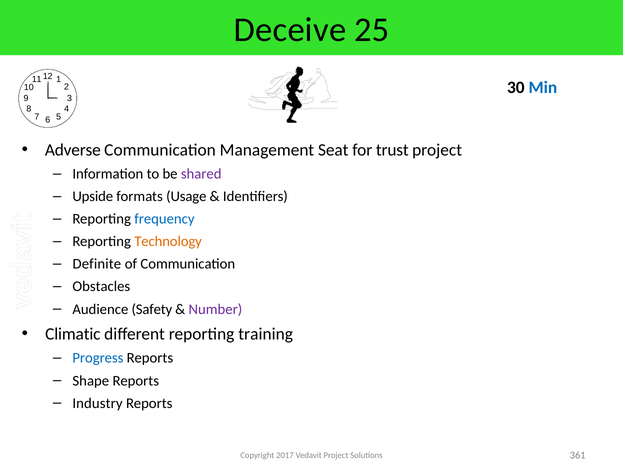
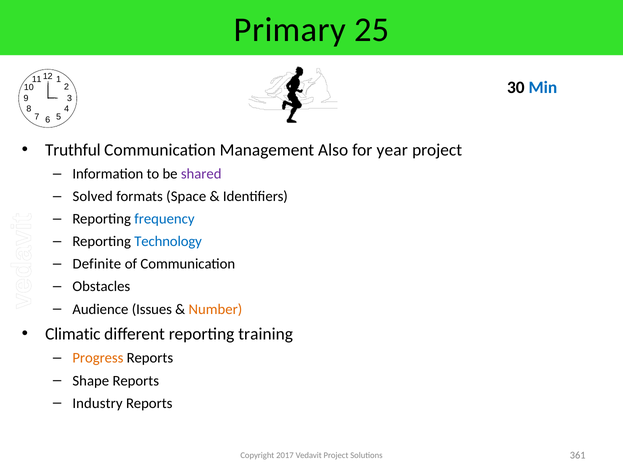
Deceive: Deceive -> Primary (290, 30)
Adverse: Adverse -> Truthful (73, 150)
Seat: Seat -> Also (333, 150)
trust: trust -> year (392, 150)
Upside: Upside -> Solved (93, 196)
Usage: Usage -> Space (186, 196)
Technology colour: orange -> blue (168, 241)
Safety: Safety -> Issues (152, 309)
Number colour: purple -> orange (215, 309)
Progress colour: blue -> orange (98, 358)
